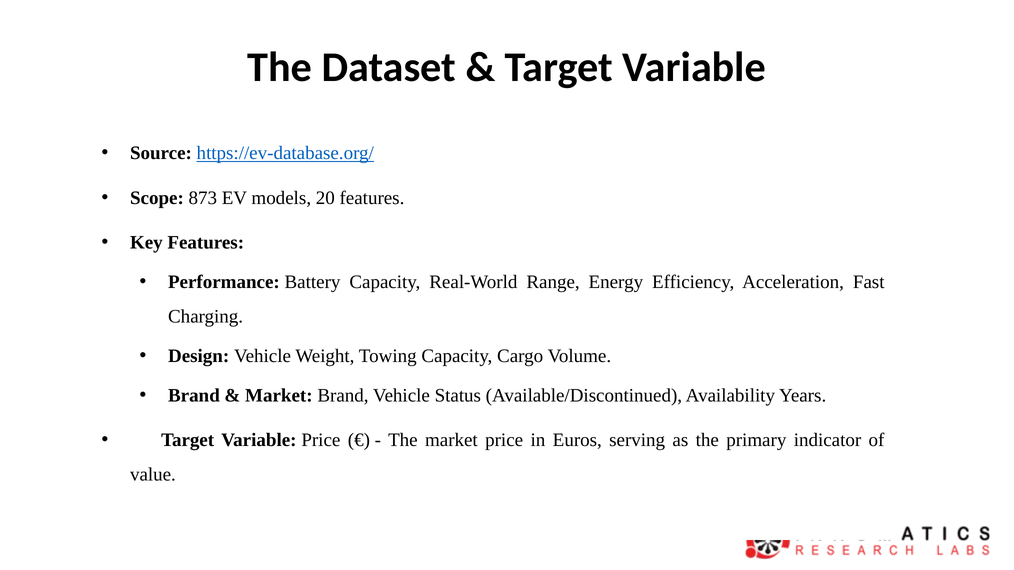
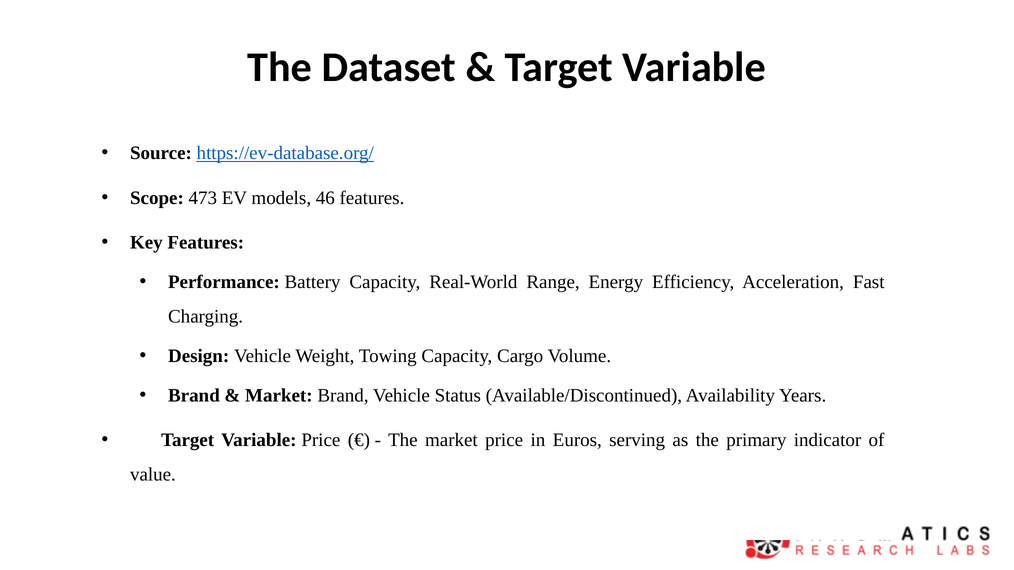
873: 873 -> 473 (203, 198)
20: 20 -> 46 (325, 198)
